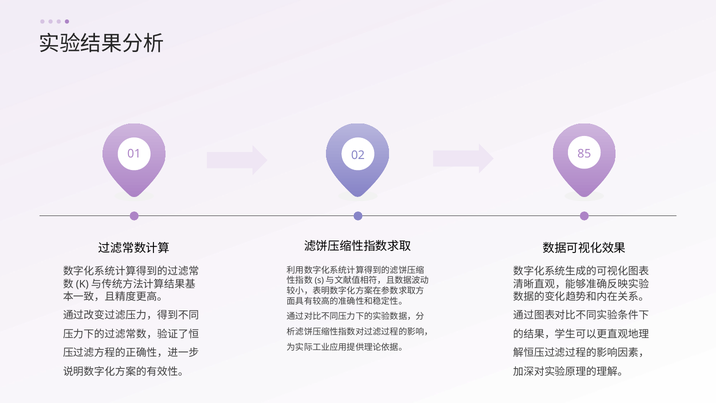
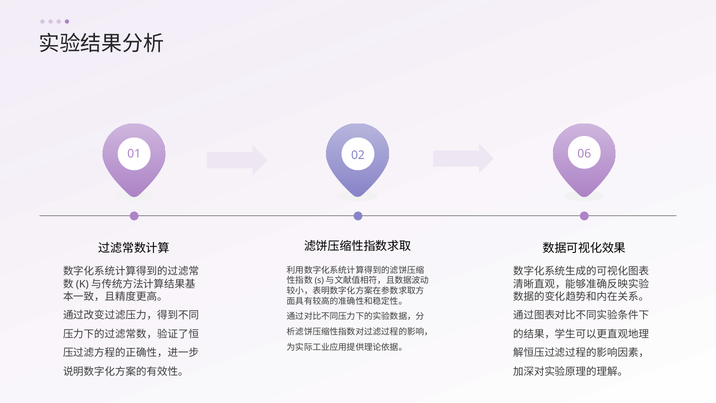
85: 85 -> 06 (584, 154)
